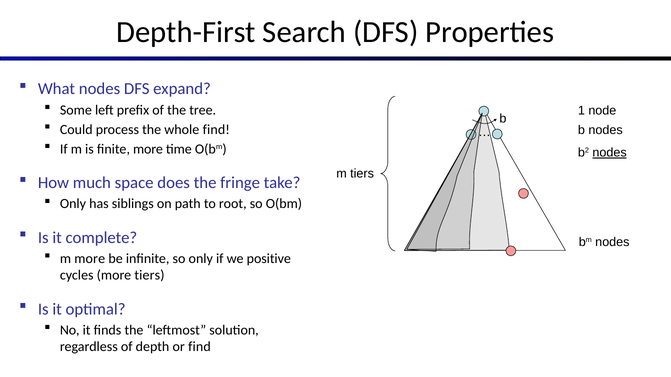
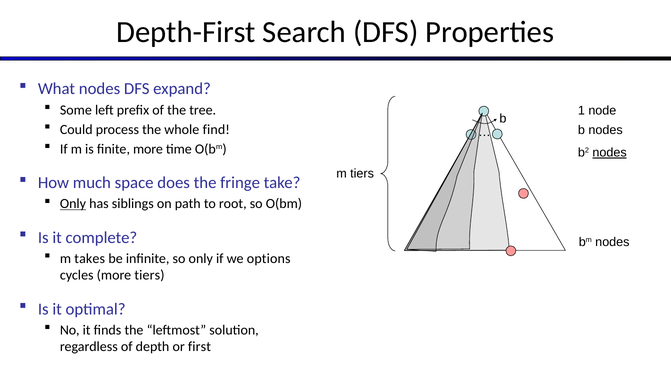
Only underline: none -> present (73, 204)
m more: more -> takes (90, 259)
positive: positive -> options (269, 259)
or find: find -> first (199, 347)
